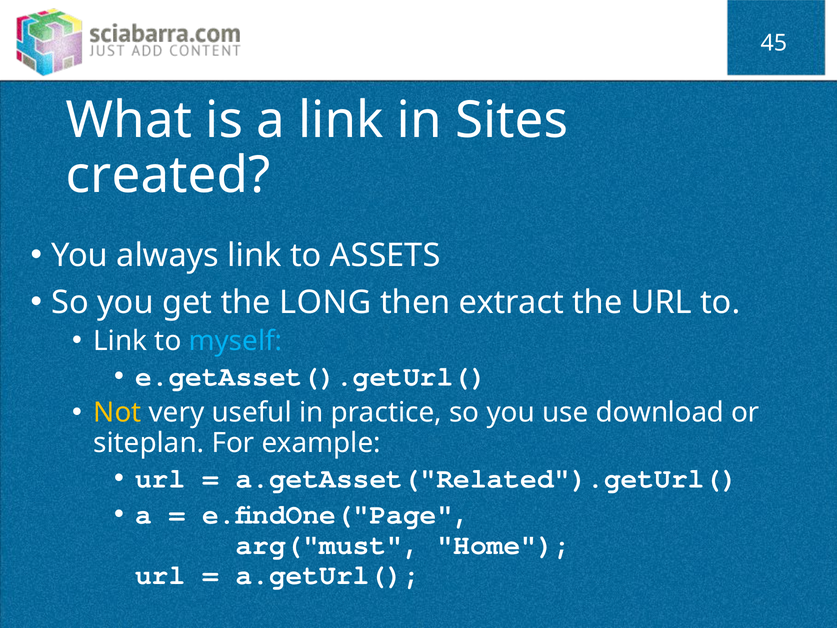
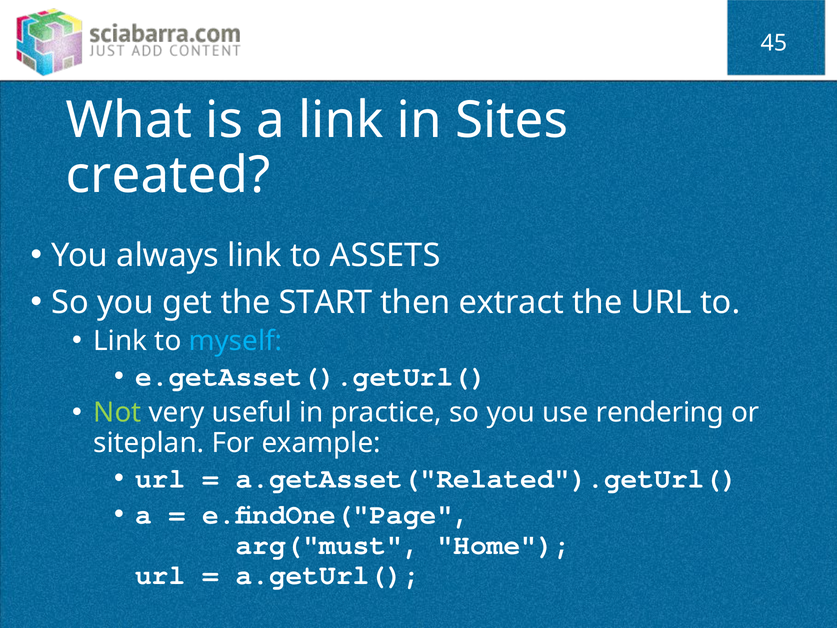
LONG: LONG -> START (326, 302)
Not colour: yellow -> light green (117, 413)
download: download -> rendering (660, 413)
